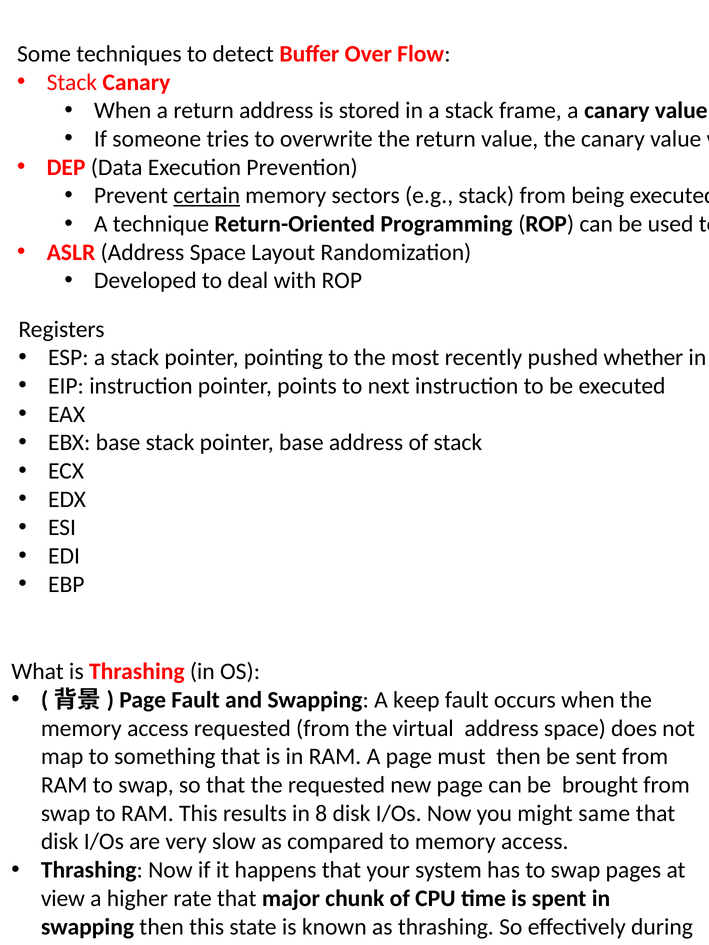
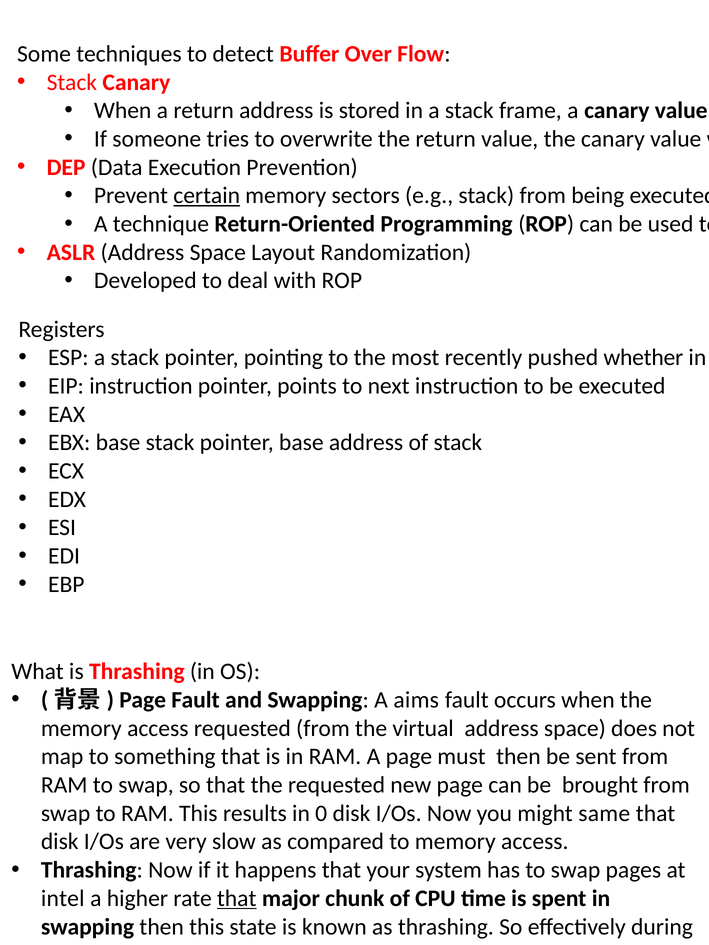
keep: keep -> aims (416, 700)
8: 8 -> 0 (321, 814)
view: view -> intel (63, 899)
that underline: none -> present (237, 899)
